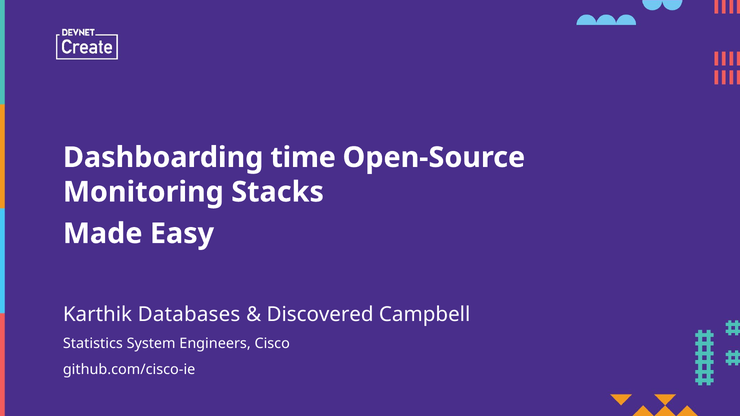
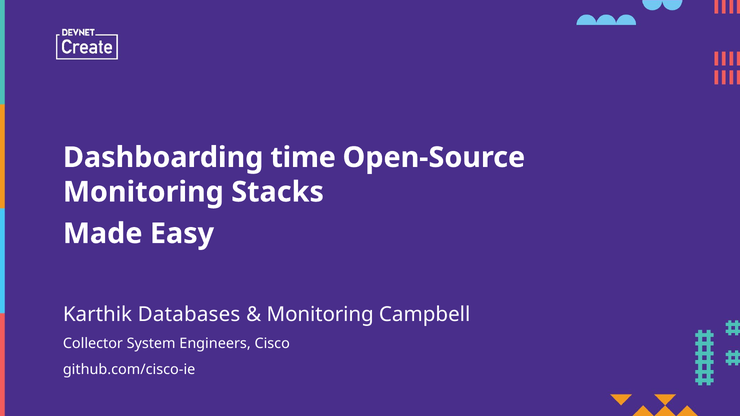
Discovered: Discovered -> Monitoring (320, 315)
Statistics: Statistics -> Collector (93, 344)
